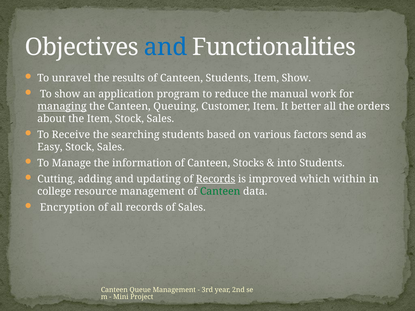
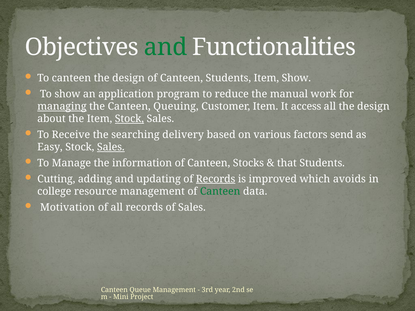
and colour: blue -> green (166, 47)
To unravel: unravel -> canteen (71, 78)
results: results -> design (128, 78)
better: better -> access (306, 107)
all the orders: orders -> design (373, 107)
Stock underline: none -> present (129, 119)
searching students: students -> delivery (183, 135)
Sales underline: none -> present (111, 147)
into: into -> that (287, 163)
within: within -> avoids (349, 179)
Encryption: Encryption -> Motivation (68, 208)
